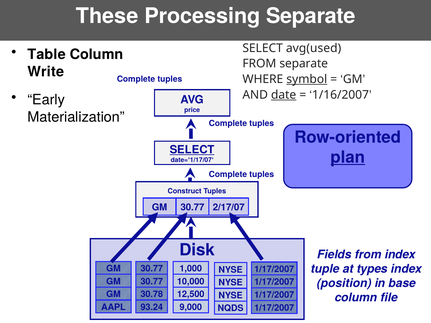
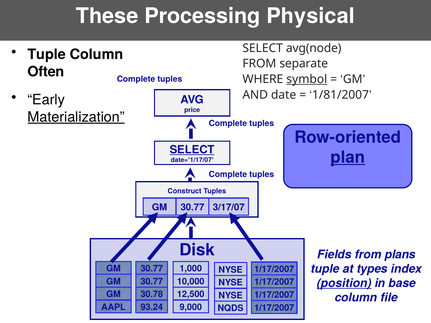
Processing Separate: Separate -> Physical (311, 16)
avg(used: avg(used -> avg(node (314, 48)
Table: Table -> Tuple (47, 55)
Write: Write -> Often (46, 72)
date underline: present -> none (284, 95)
1/16/2007: 1/16/2007 -> 1/81/2007 (341, 95)
Materialization underline: none -> present (76, 117)
2/17/07: 2/17/07 -> 3/17/07 (229, 208)
from index: index -> plans (400, 255)
position underline: none -> present (344, 283)
